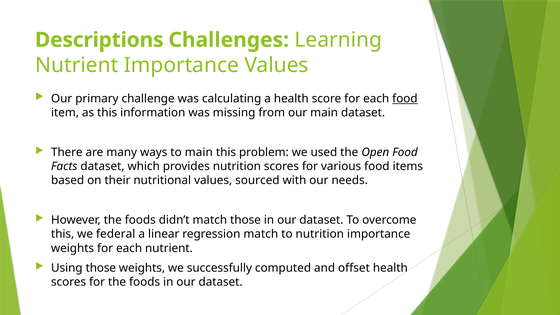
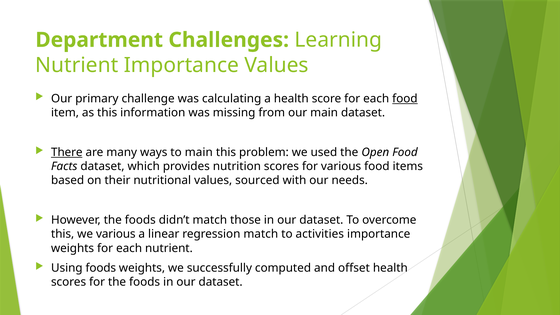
Descriptions: Descriptions -> Department (99, 40)
There underline: none -> present (67, 152)
we federal: federal -> various (116, 234)
to nutrition: nutrition -> activities (320, 234)
Using those: those -> foods (101, 268)
